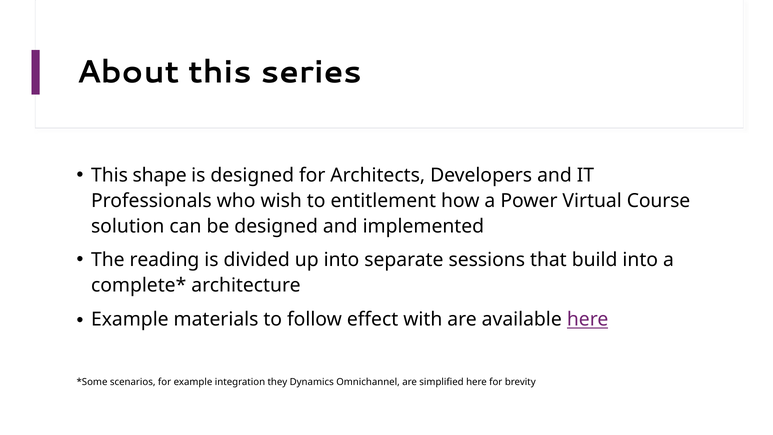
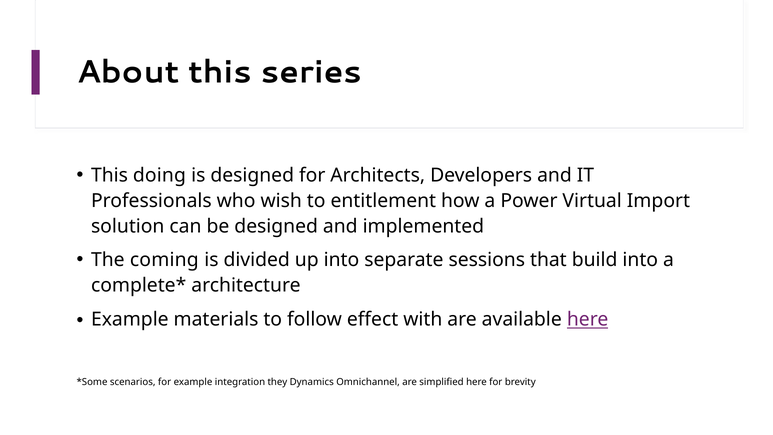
shape: shape -> doing (159, 175)
Course: Course -> Import (658, 201)
reading: reading -> coming (164, 260)
